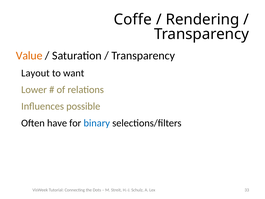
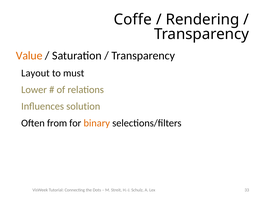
want: want -> must (74, 73)
possible: possible -> solution (83, 106)
have: have -> from (57, 123)
binary colour: blue -> orange (97, 123)
